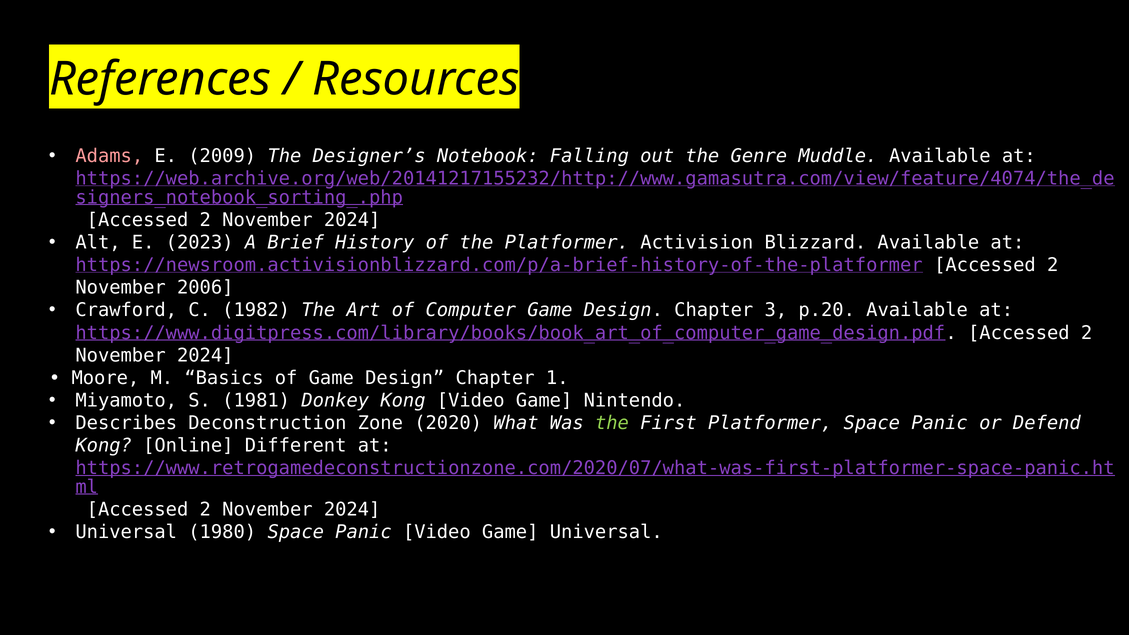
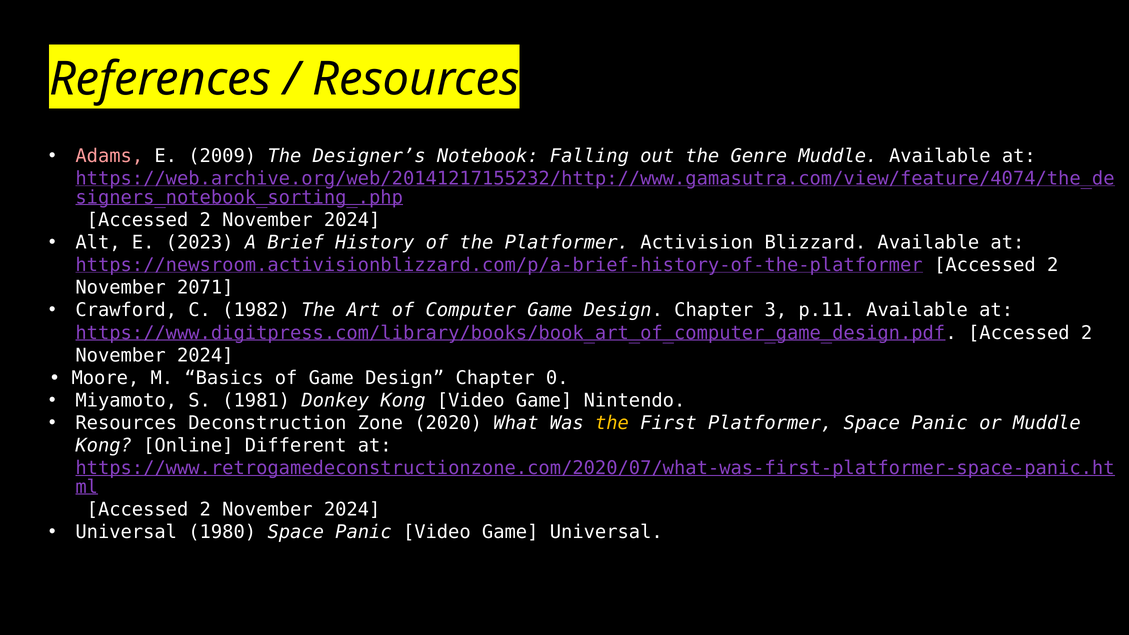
2006: 2006 -> 2071 (205, 288)
p.20: p.20 -> p.11 (827, 310)
1: 1 -> 0 (557, 378)
Describes: Describes -> Resources (126, 423)
the colour: light green -> yellow (612, 423)
or Defend: Defend -> Muddle (1047, 423)
